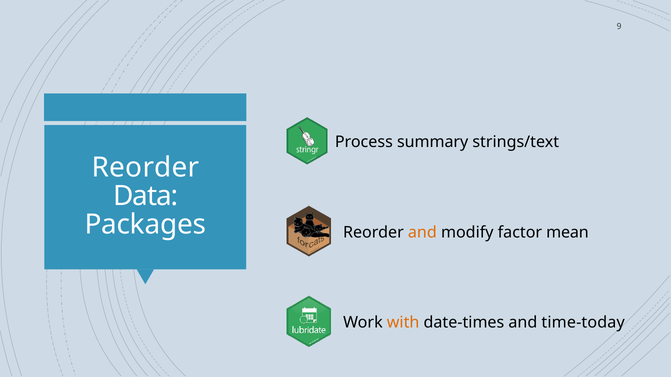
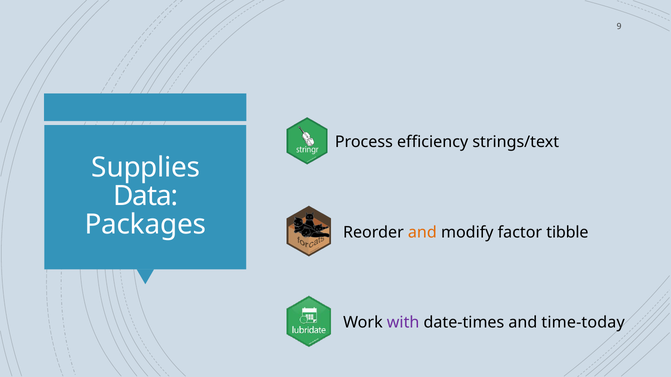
summary: summary -> efficiency (433, 142)
Reorder: Reorder -> Supplies (146, 168)
mean: mean -> tibble (567, 232)
with colour: orange -> purple (403, 323)
